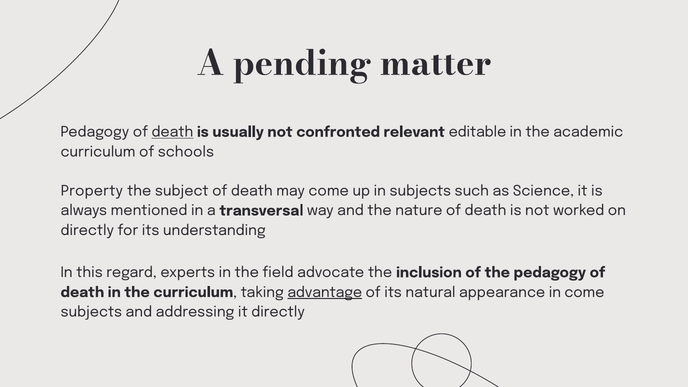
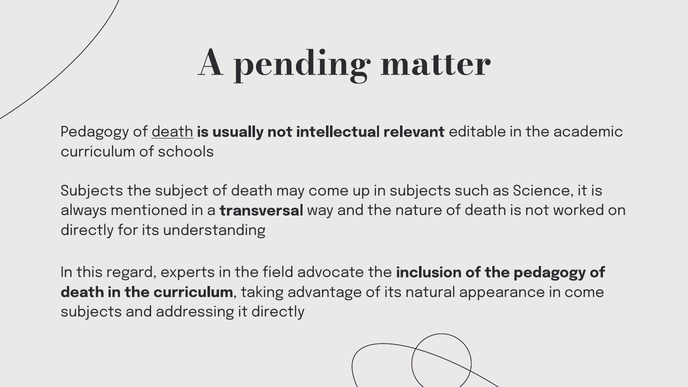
confronted: confronted -> intellectual (338, 132)
Property: Property -> Subjects (92, 191)
advantage underline: present -> none (325, 292)
